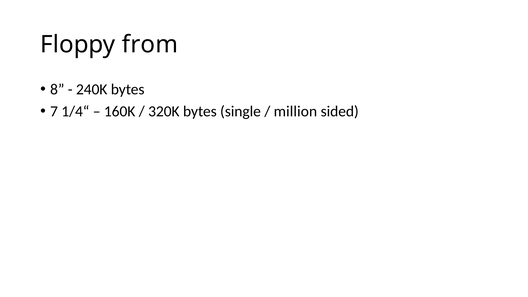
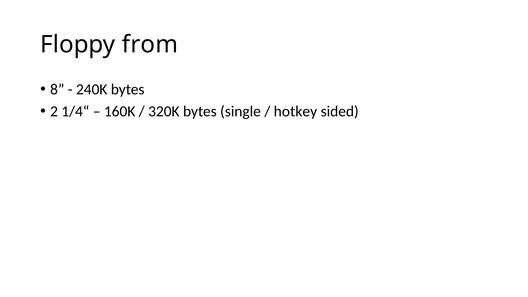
7: 7 -> 2 (54, 111)
million: million -> hotkey (295, 111)
